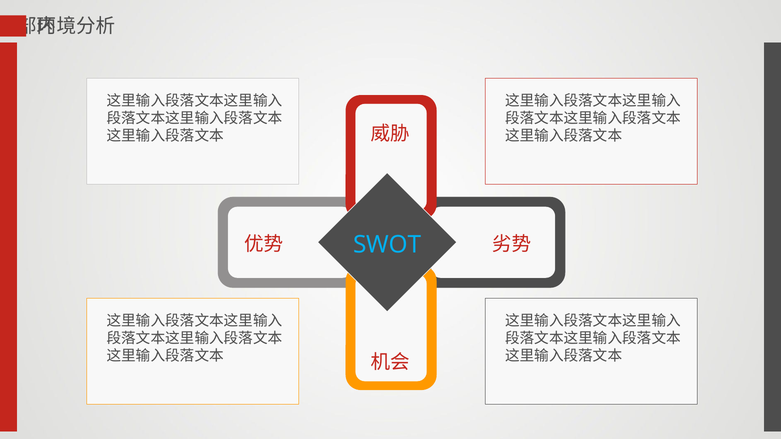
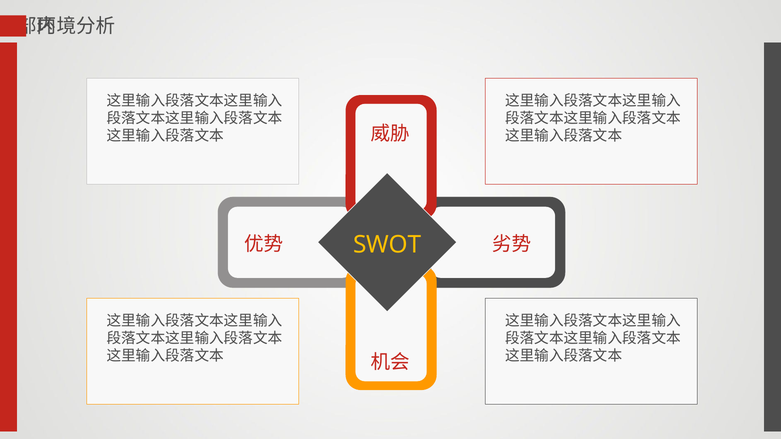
SWOT colour: light blue -> yellow (387, 245)
